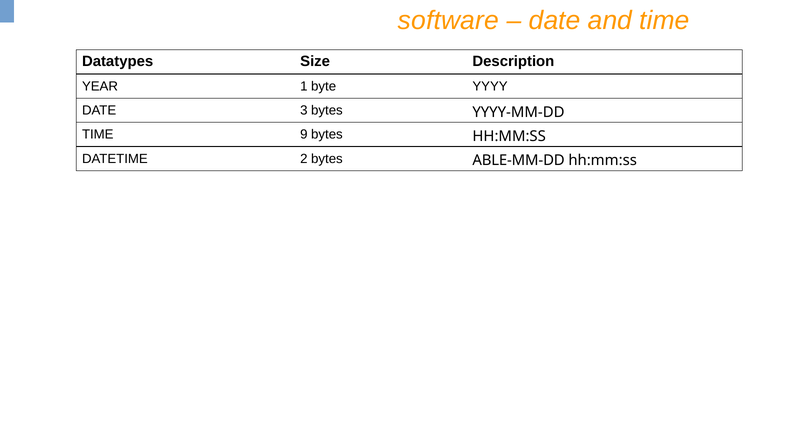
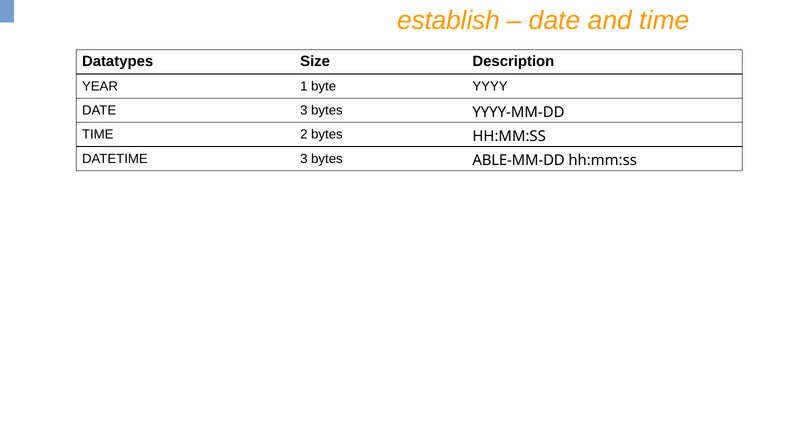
software: software -> establish (449, 21)
9: 9 -> 2 (304, 135)
DATETIME 2: 2 -> 3 (304, 159)
